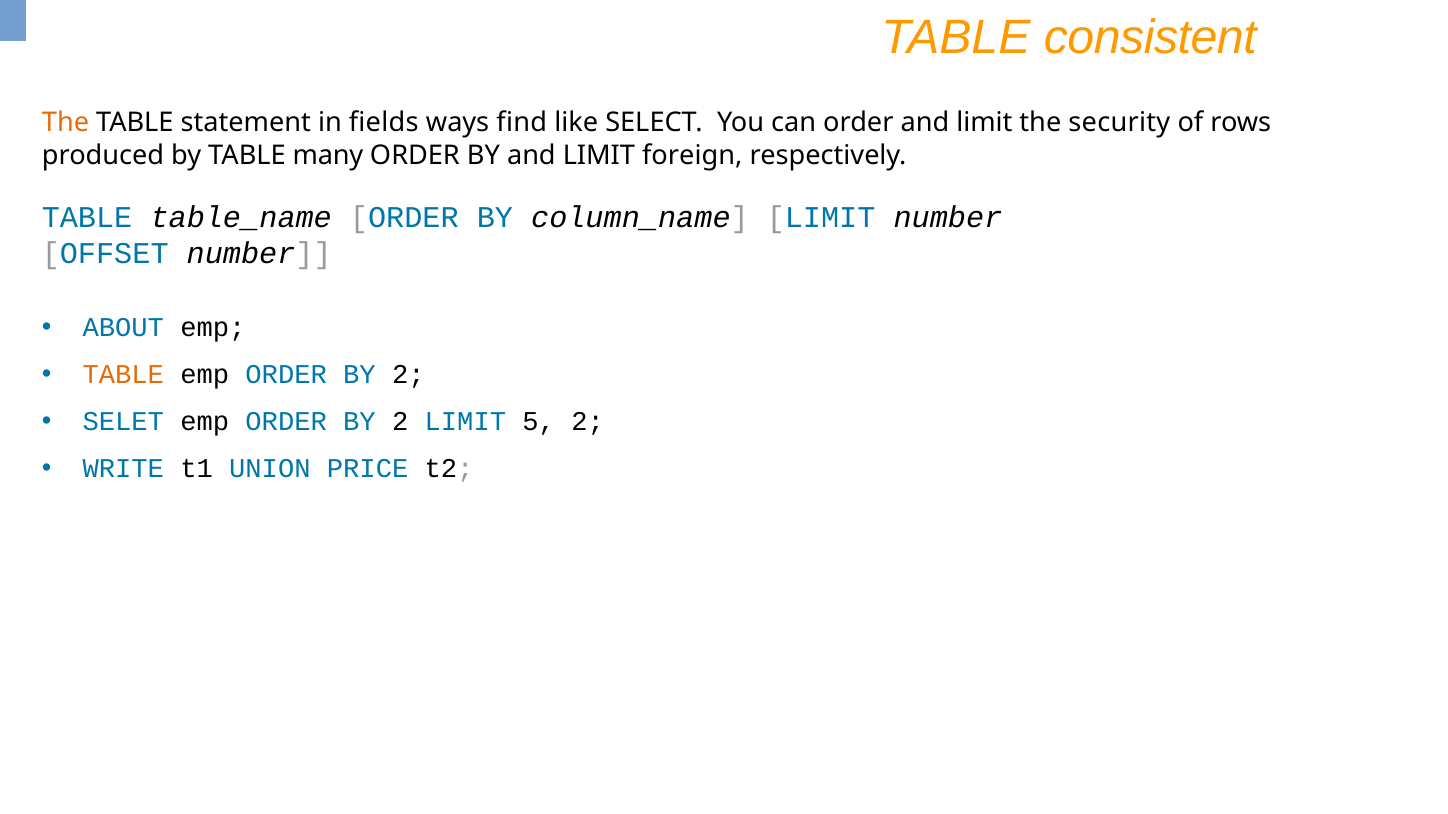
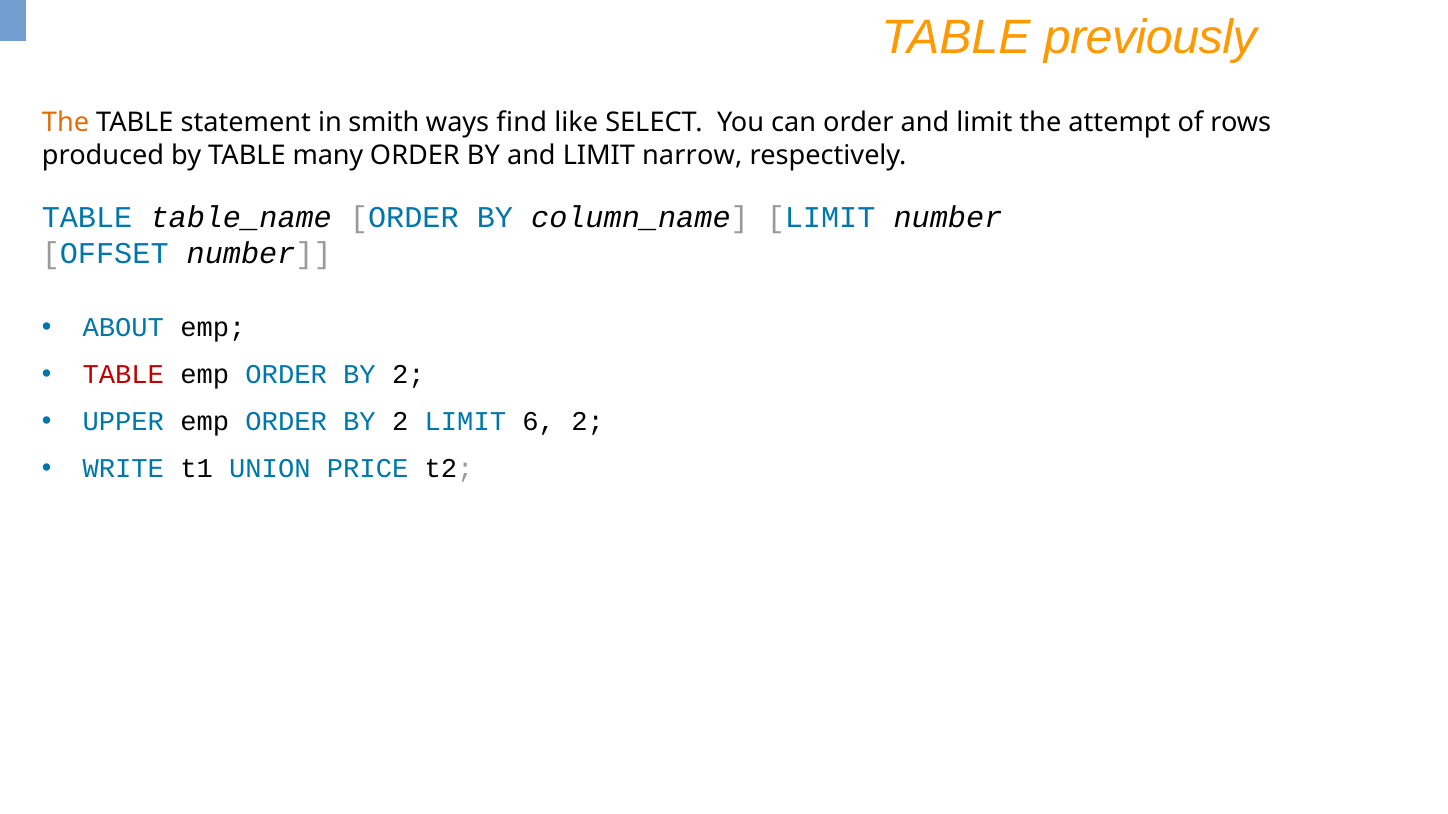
consistent: consistent -> previously (1150, 38)
fields: fields -> smith (384, 123)
security: security -> attempt (1119, 123)
foreign: foreign -> narrow (692, 156)
TABLE colour: orange -> red (123, 375)
SELET: SELET -> UPPER (123, 422)
5: 5 -> 6 (539, 422)
